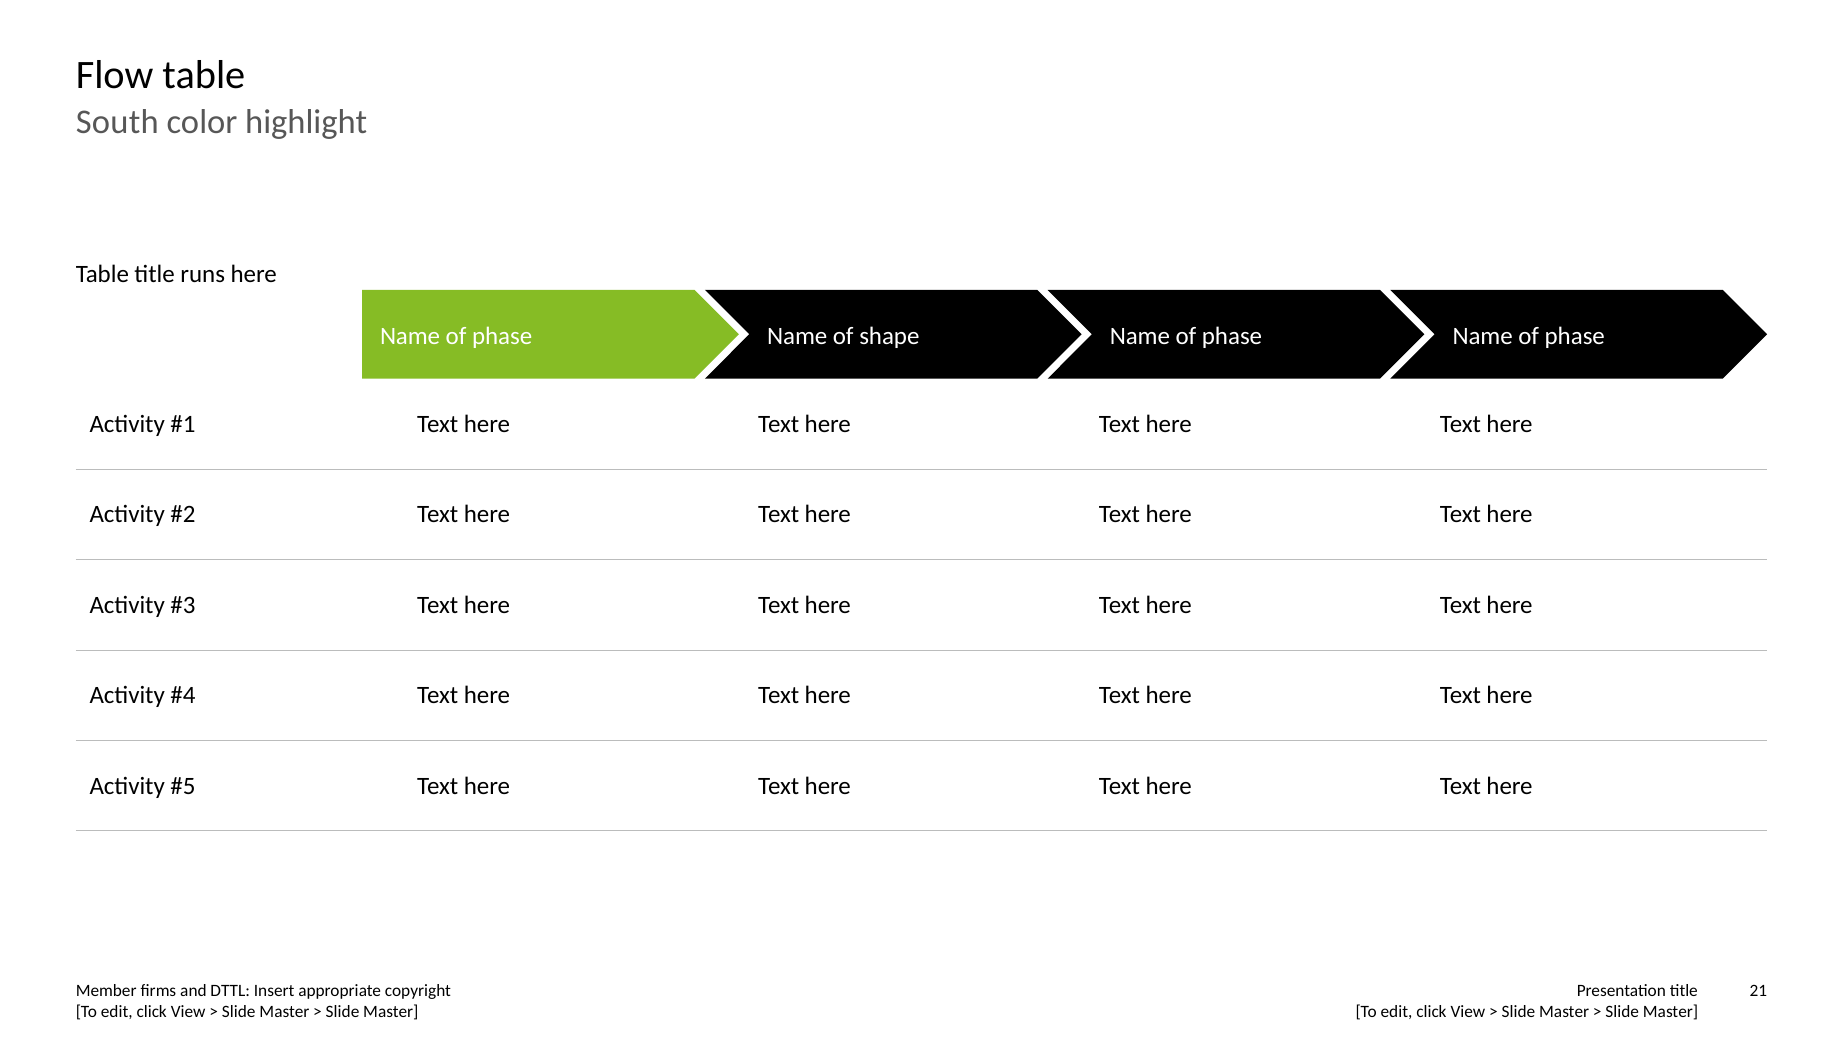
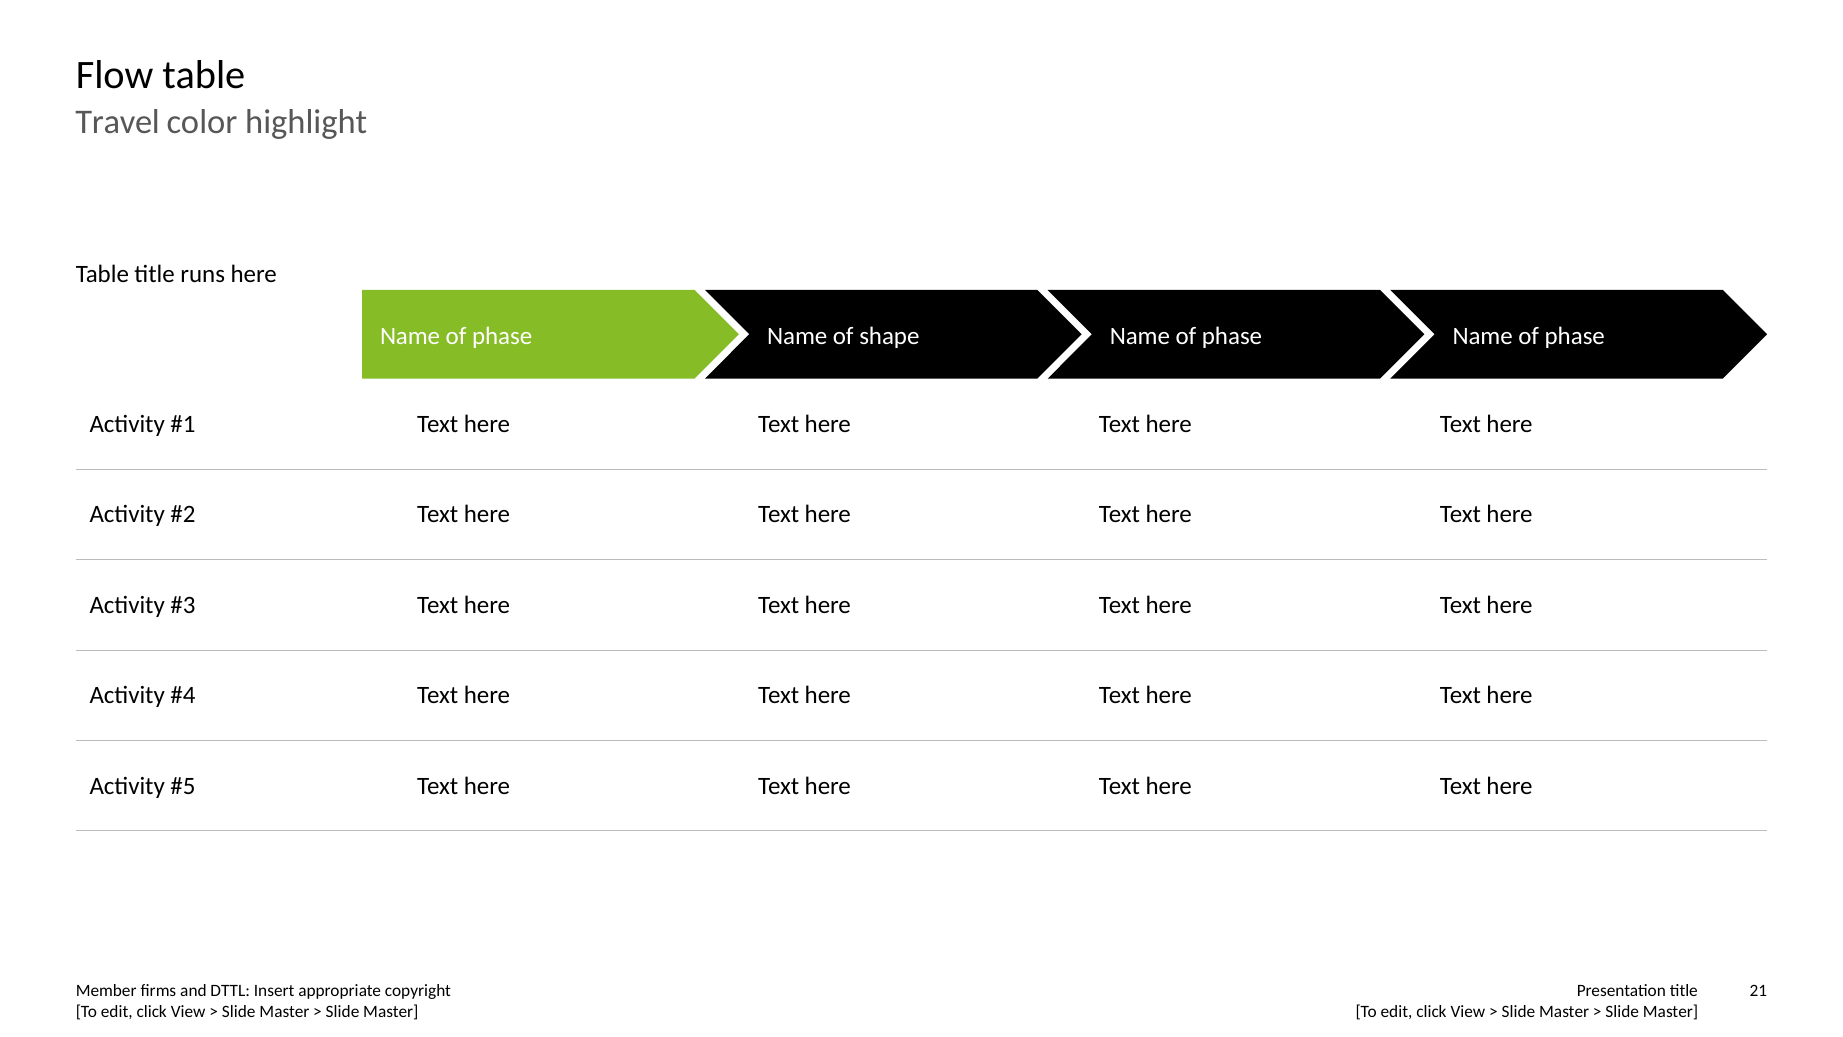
South: South -> Travel (118, 122)
